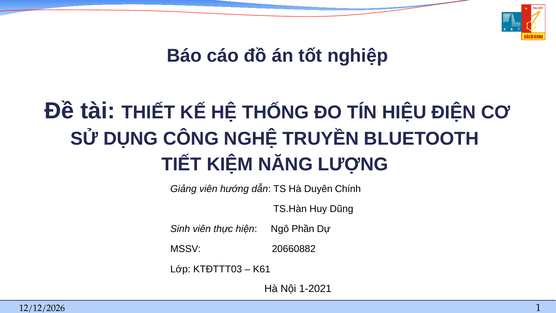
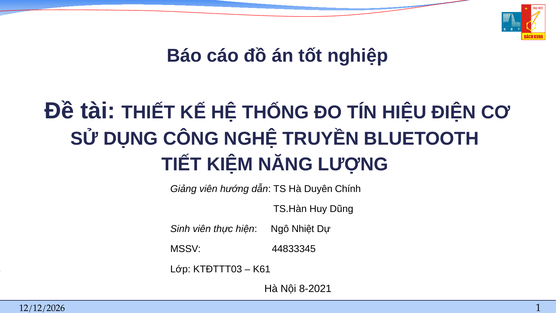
Phần: Phần -> Nhiệt (303, 229)
20660882: 20660882 -> 44833345 (294, 249)
1-2021: 1-2021 -> 8-2021 (315, 288)
